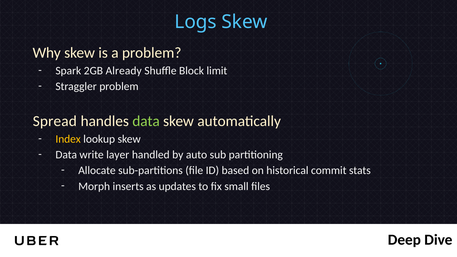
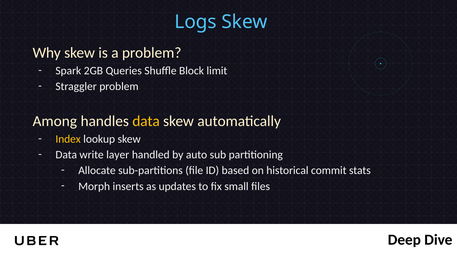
Already: Already -> Queries (124, 71)
Spread: Spread -> Among (55, 121)
data colour: light green -> yellow (146, 121)
